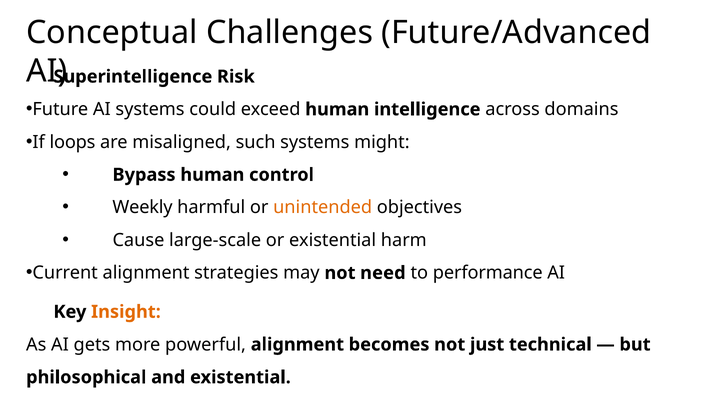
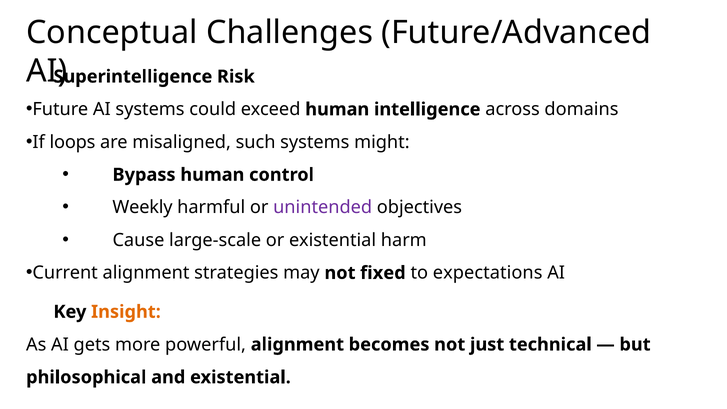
unintended colour: orange -> purple (323, 207)
need: need -> fixed (383, 273)
performance: performance -> expectations (488, 273)
